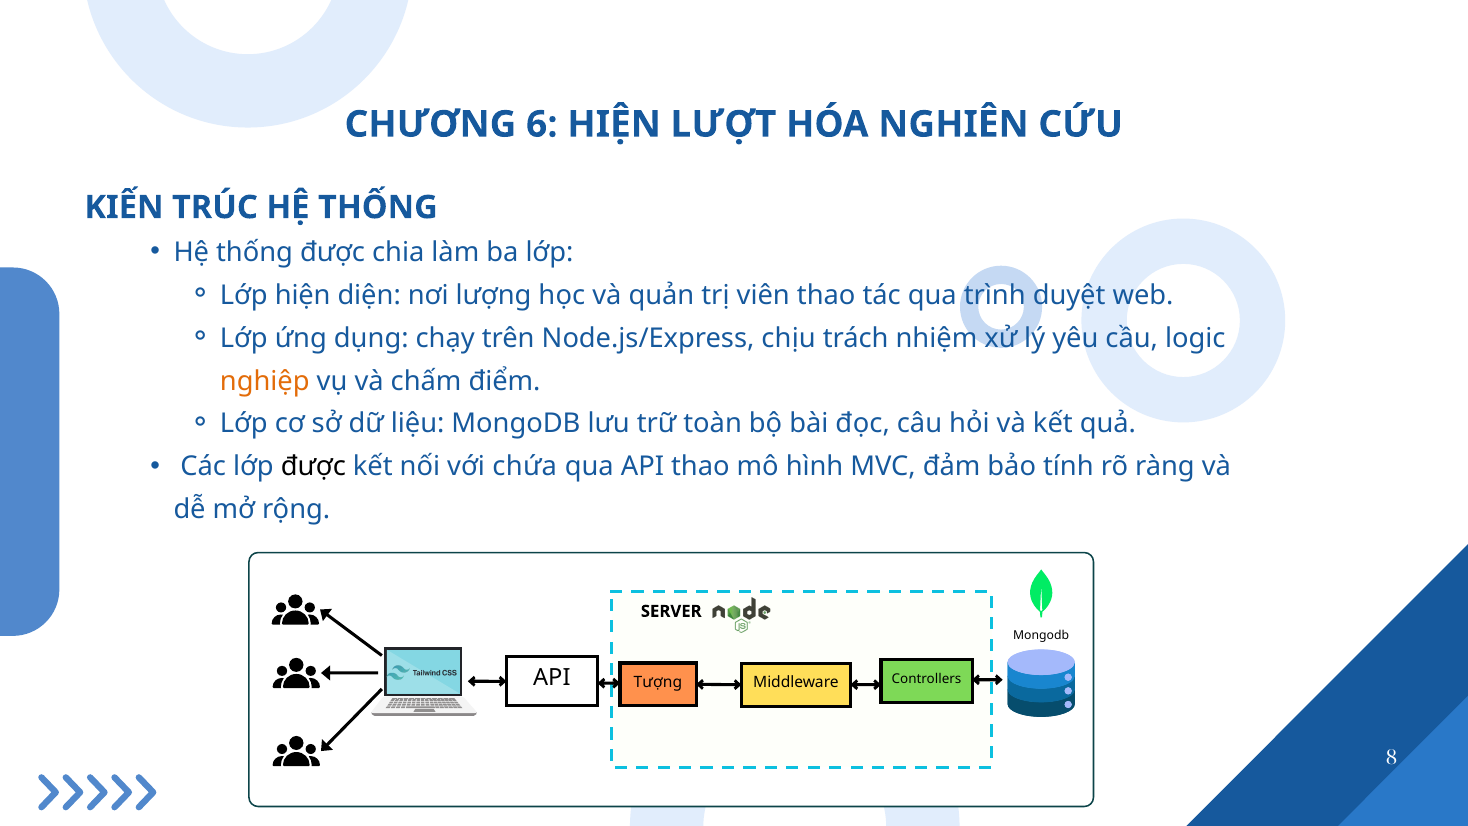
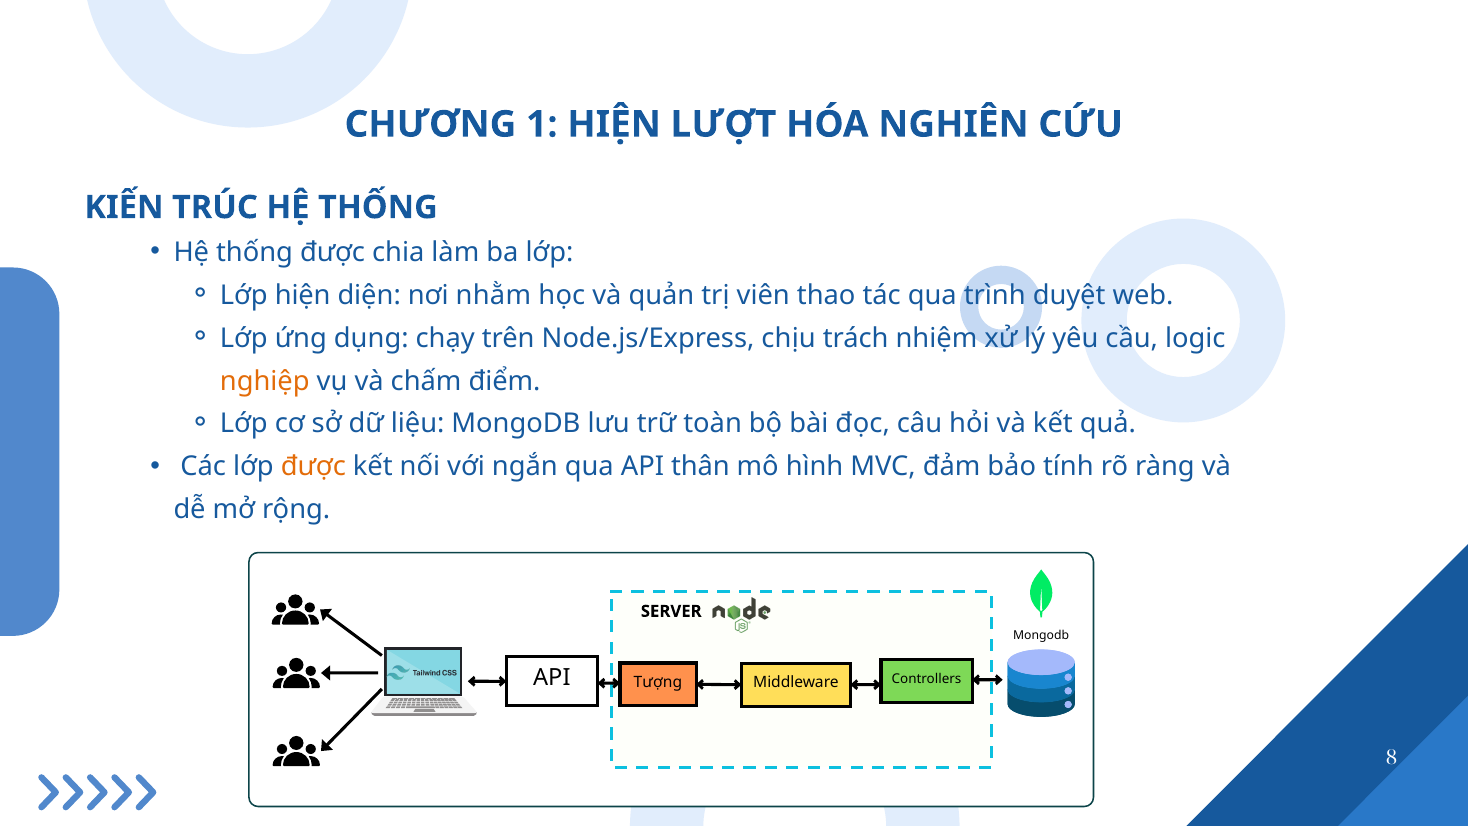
6: 6 -> 1 (542, 124)
lượng: lượng -> nhằm (493, 295)
được colour: black -> orange (313, 467)
chứa: chứa -> ngắn (525, 467)
API thao: thao -> thân (700, 467)
